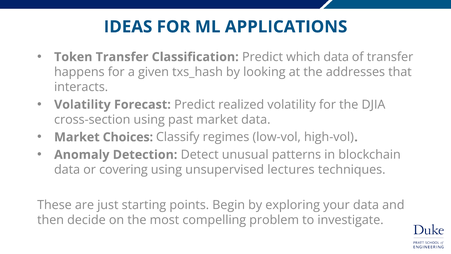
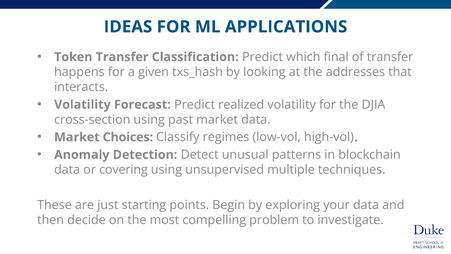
which data: data -> final (336, 57)
lectures: lectures -> multiple (291, 170)
